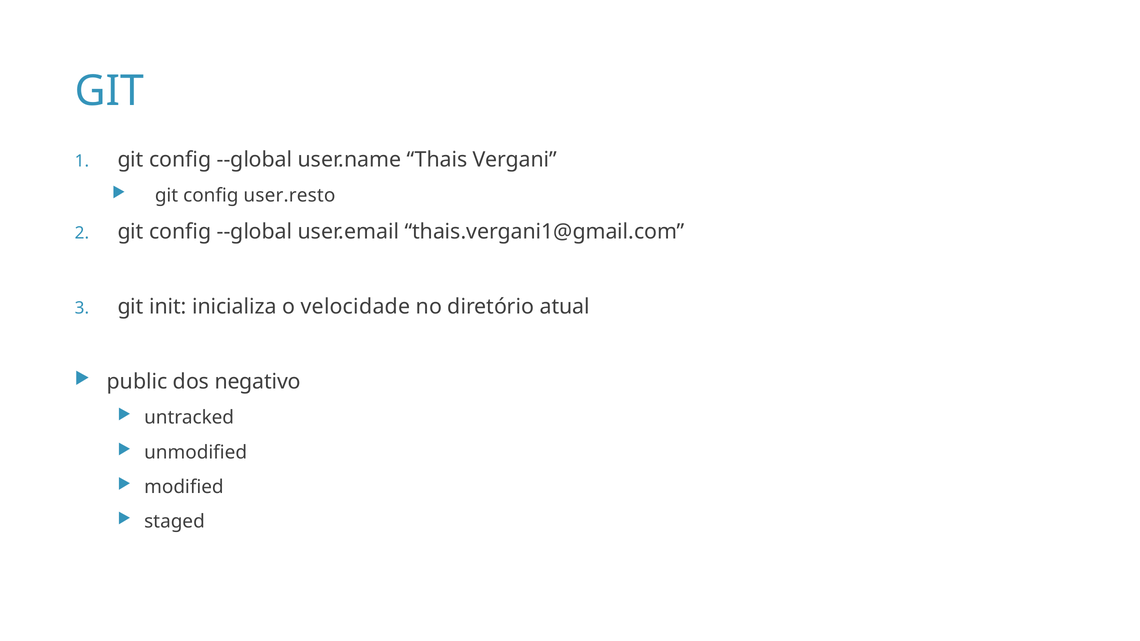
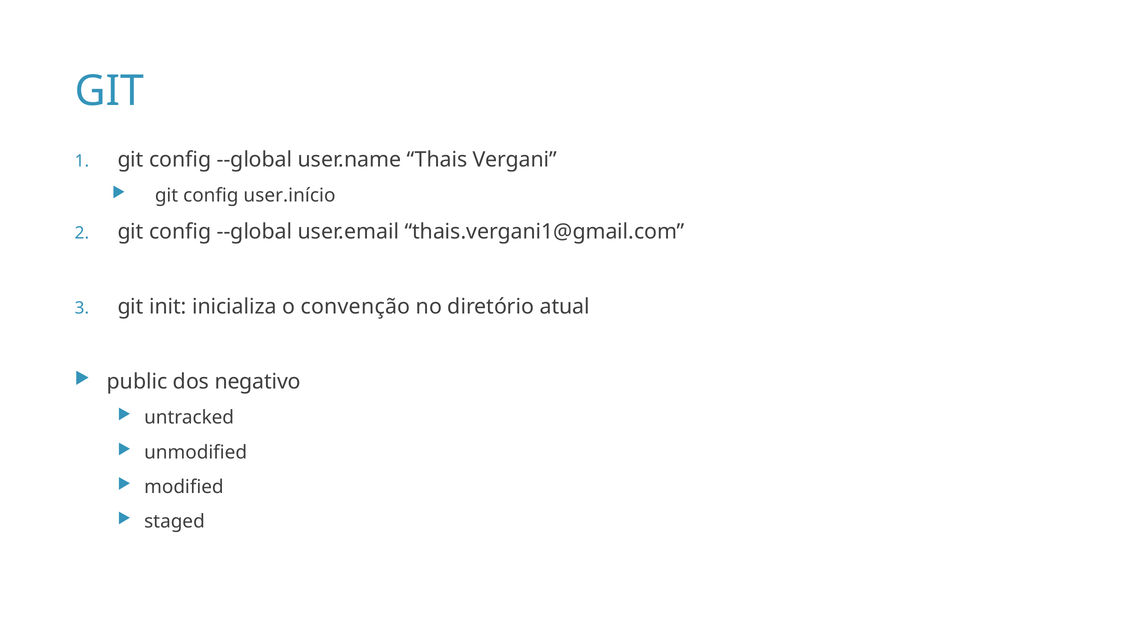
user.resto: user.resto -> user.início (290, 196)
velocidade: velocidade -> convenção (355, 307)
